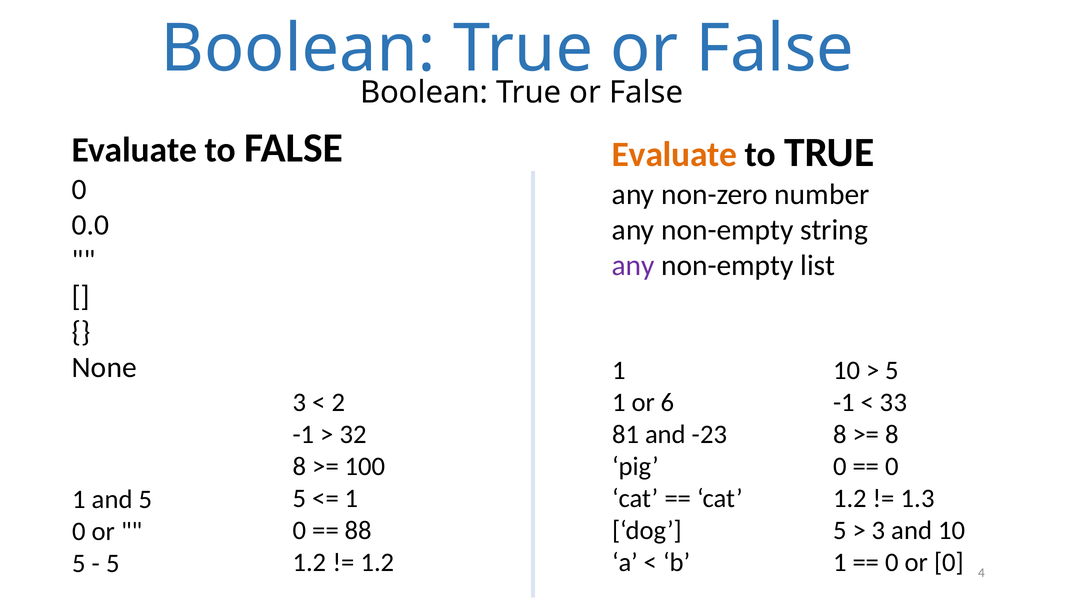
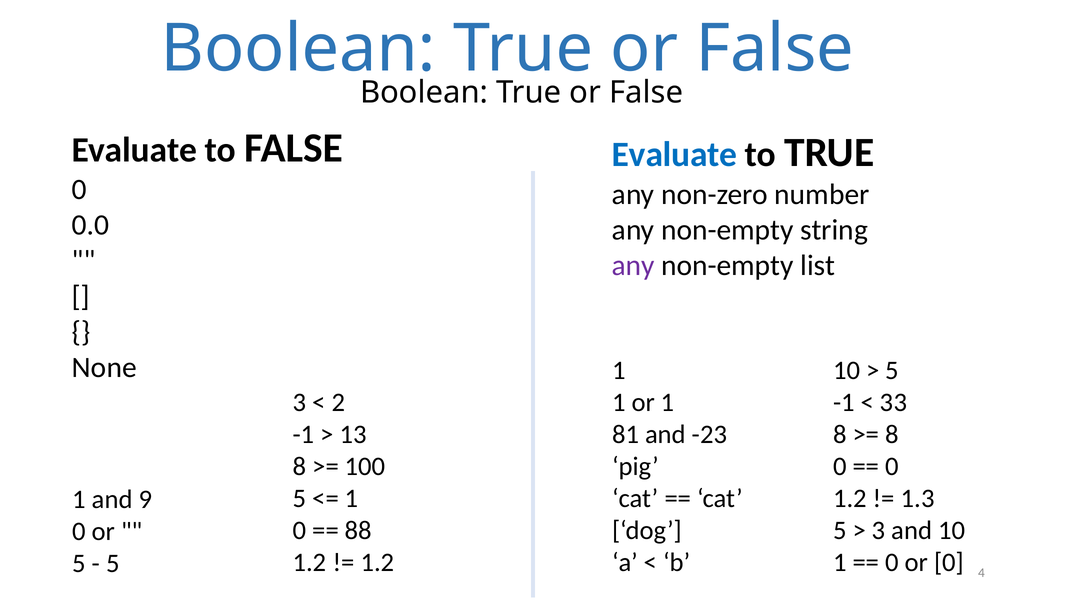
Evaluate colour: orange -> blue (675, 154)
or 6: 6 -> 1 (668, 402)
32: 32 -> 13 (353, 434)
and 5: 5 -> 9 (145, 499)
